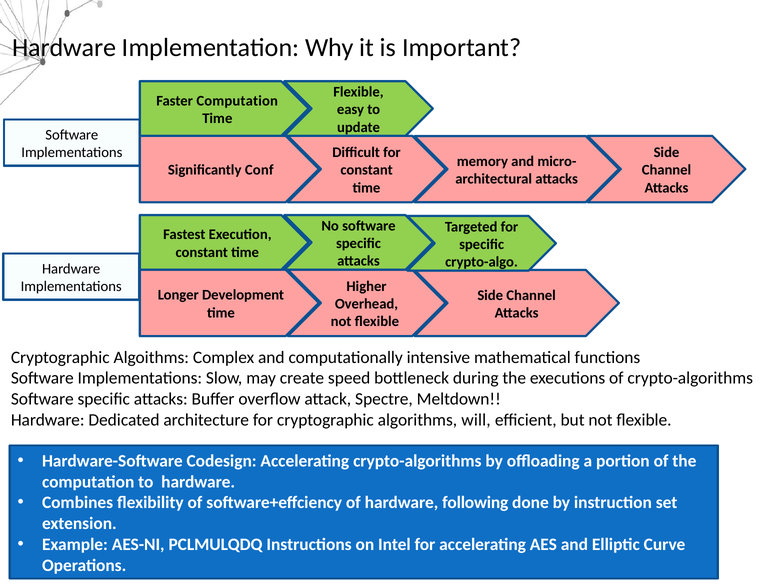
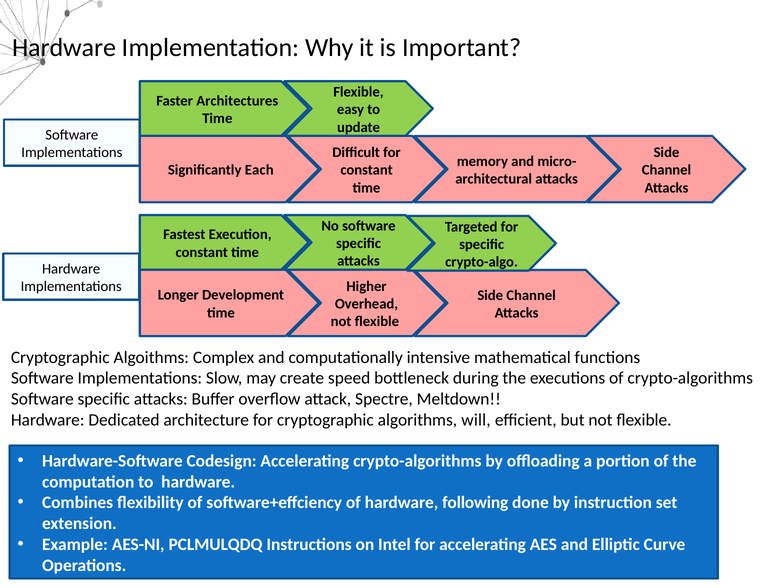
Faster Computation: Computation -> Architectures (237, 101)
Conf: Conf -> Each (259, 170)
